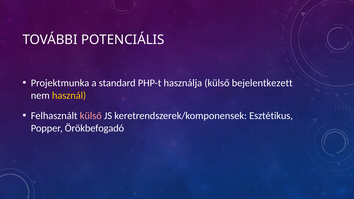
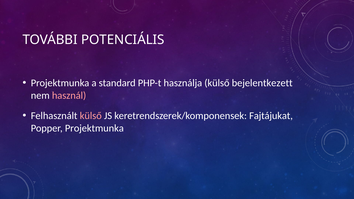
használ colour: yellow -> pink (69, 95)
Esztétikus: Esztétikus -> Fajtájukat (271, 116)
Popper Örökbefogadó: Örökbefogadó -> Projektmunka (94, 128)
